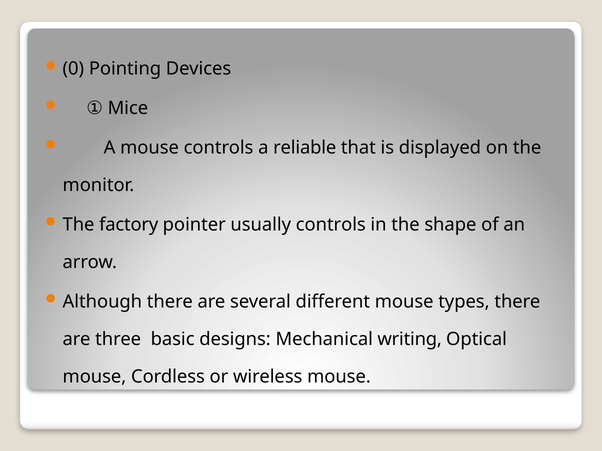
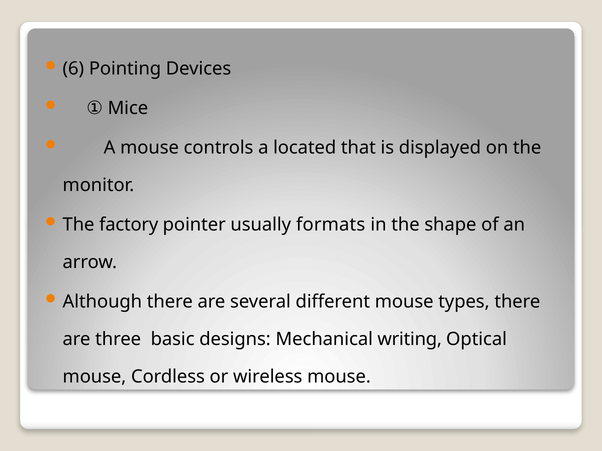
0: 0 -> 6 (73, 69)
reliable: reliable -> located (305, 148)
usually controls: controls -> formats (331, 225)
